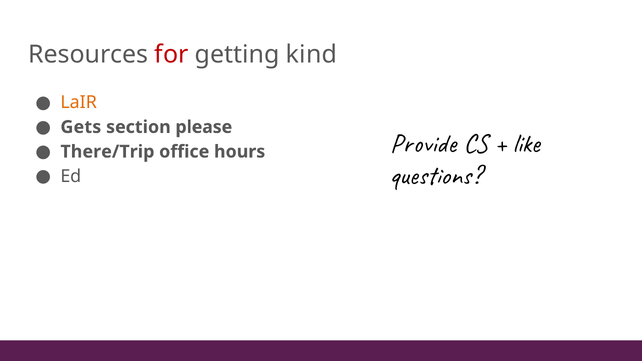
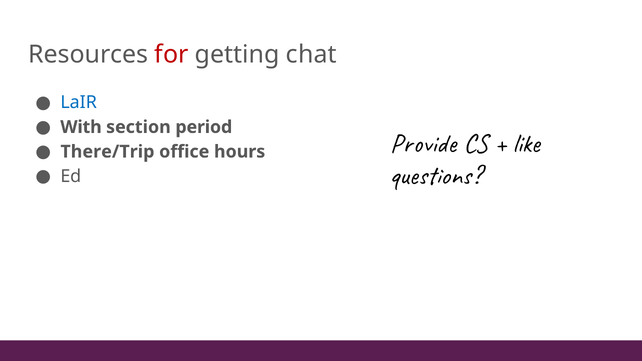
kind: kind -> chat (311, 54)
LaIR colour: orange -> blue (79, 102)
Gets: Gets -> With (81, 127)
please: please -> period (204, 127)
